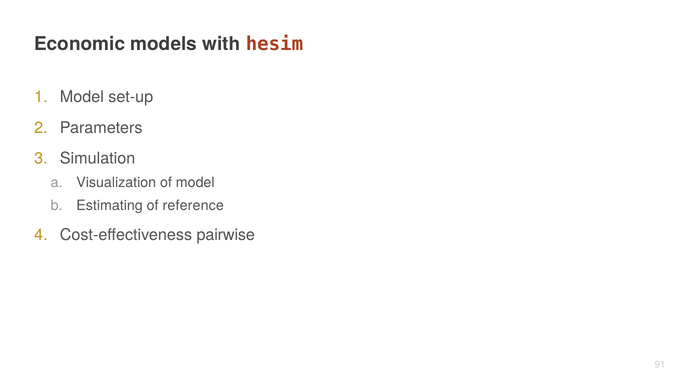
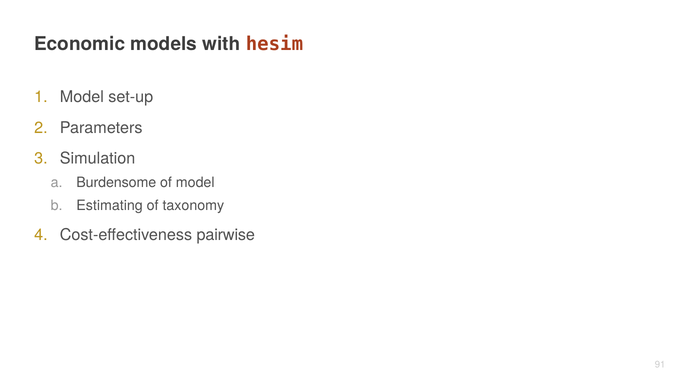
Visualization: Visualization -> Burdensome (116, 182)
reference: reference -> taxonomy (193, 205)
